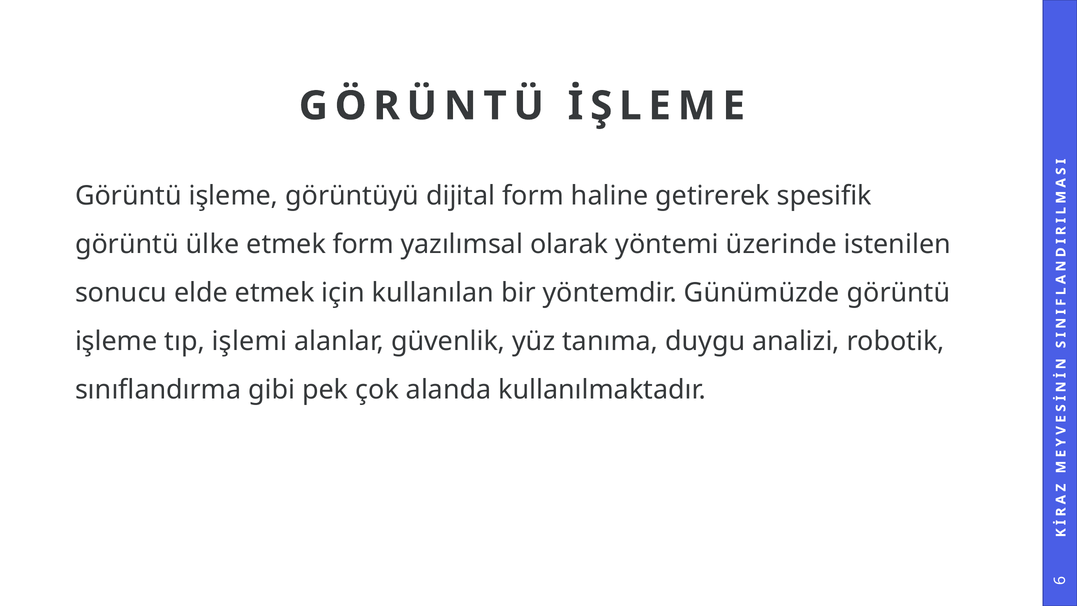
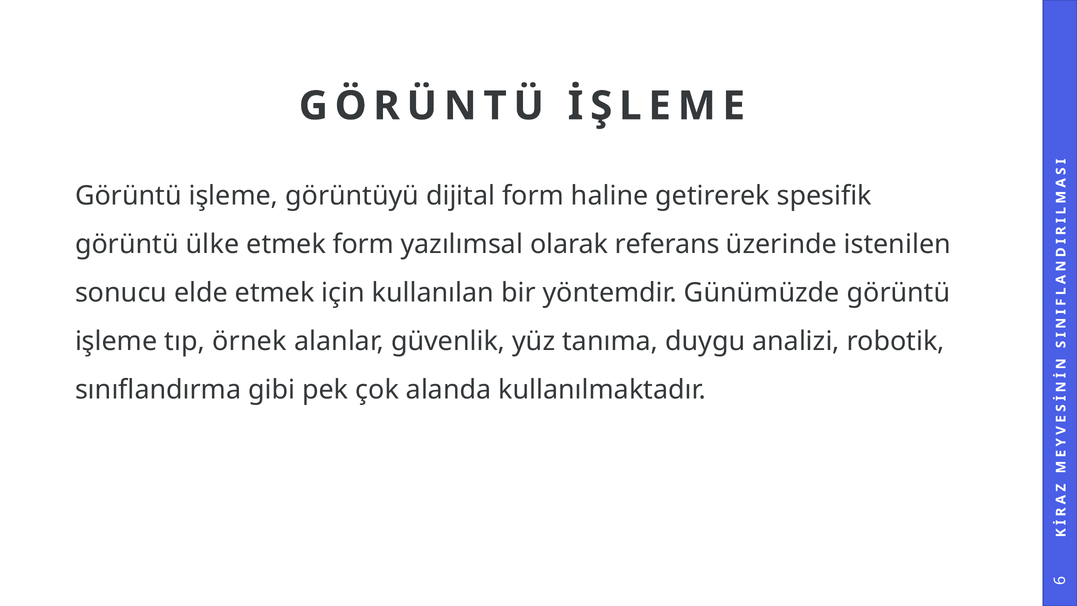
yöntemi: yöntemi -> referans (667, 244)
işlemi: işlemi -> örnek (249, 341)
